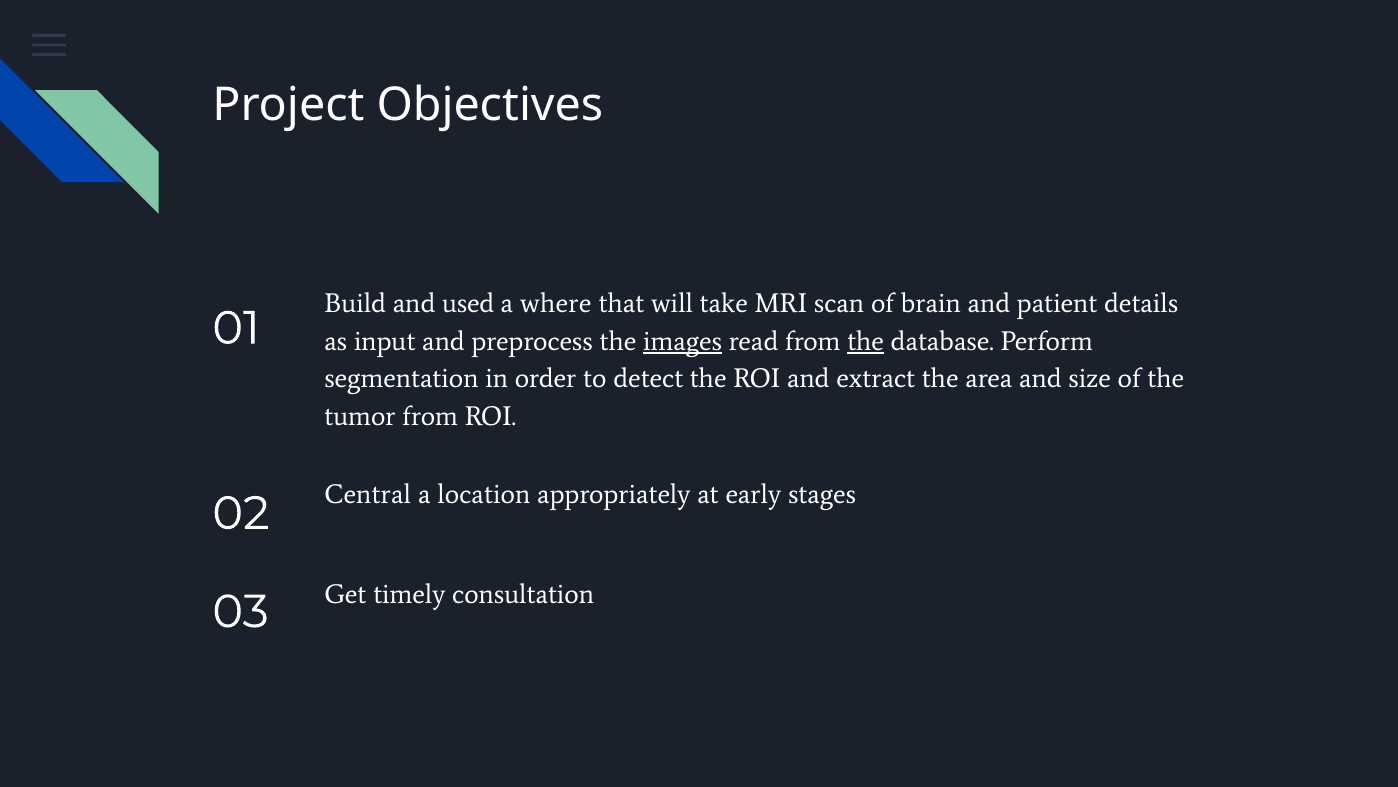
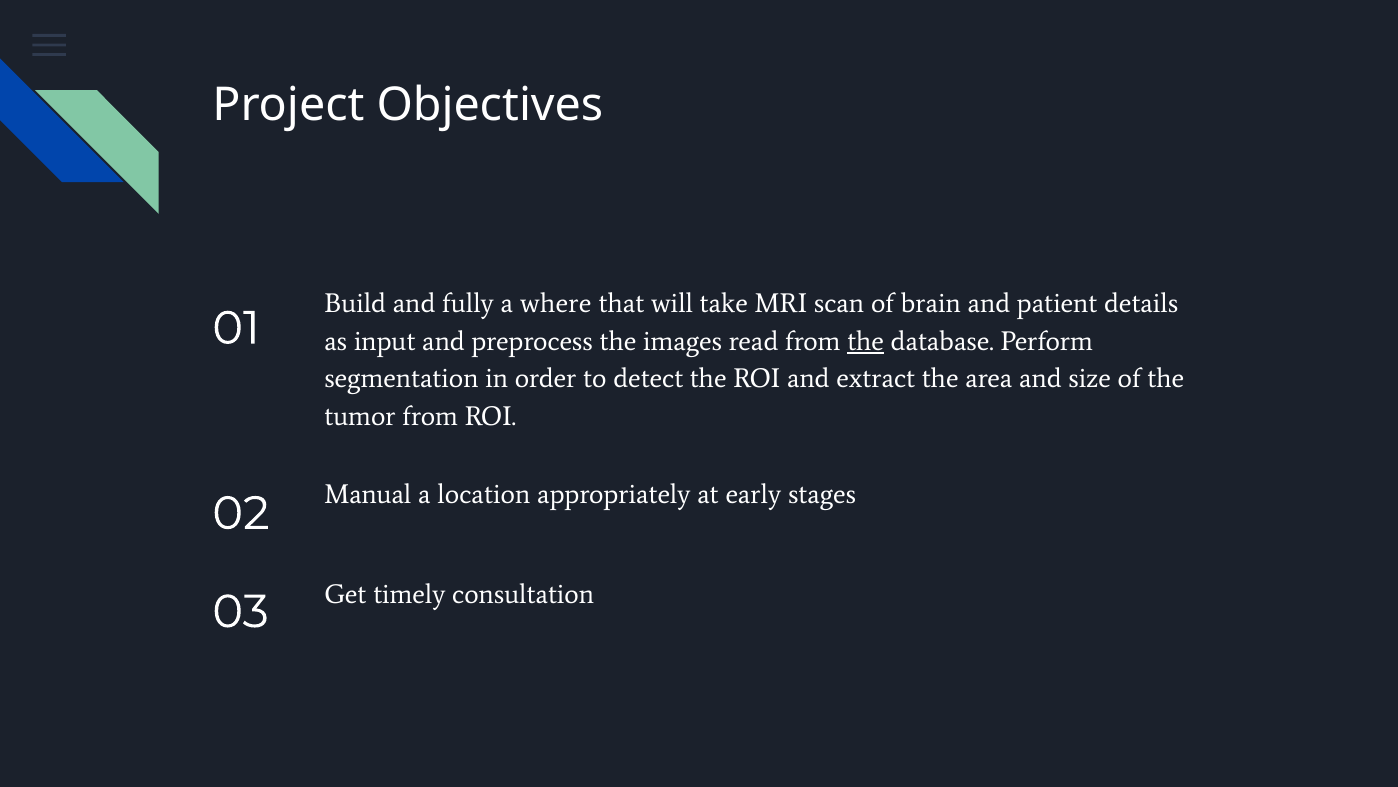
used: used -> fully (468, 304)
images underline: present -> none (683, 341)
Central: Central -> Manual (368, 494)
